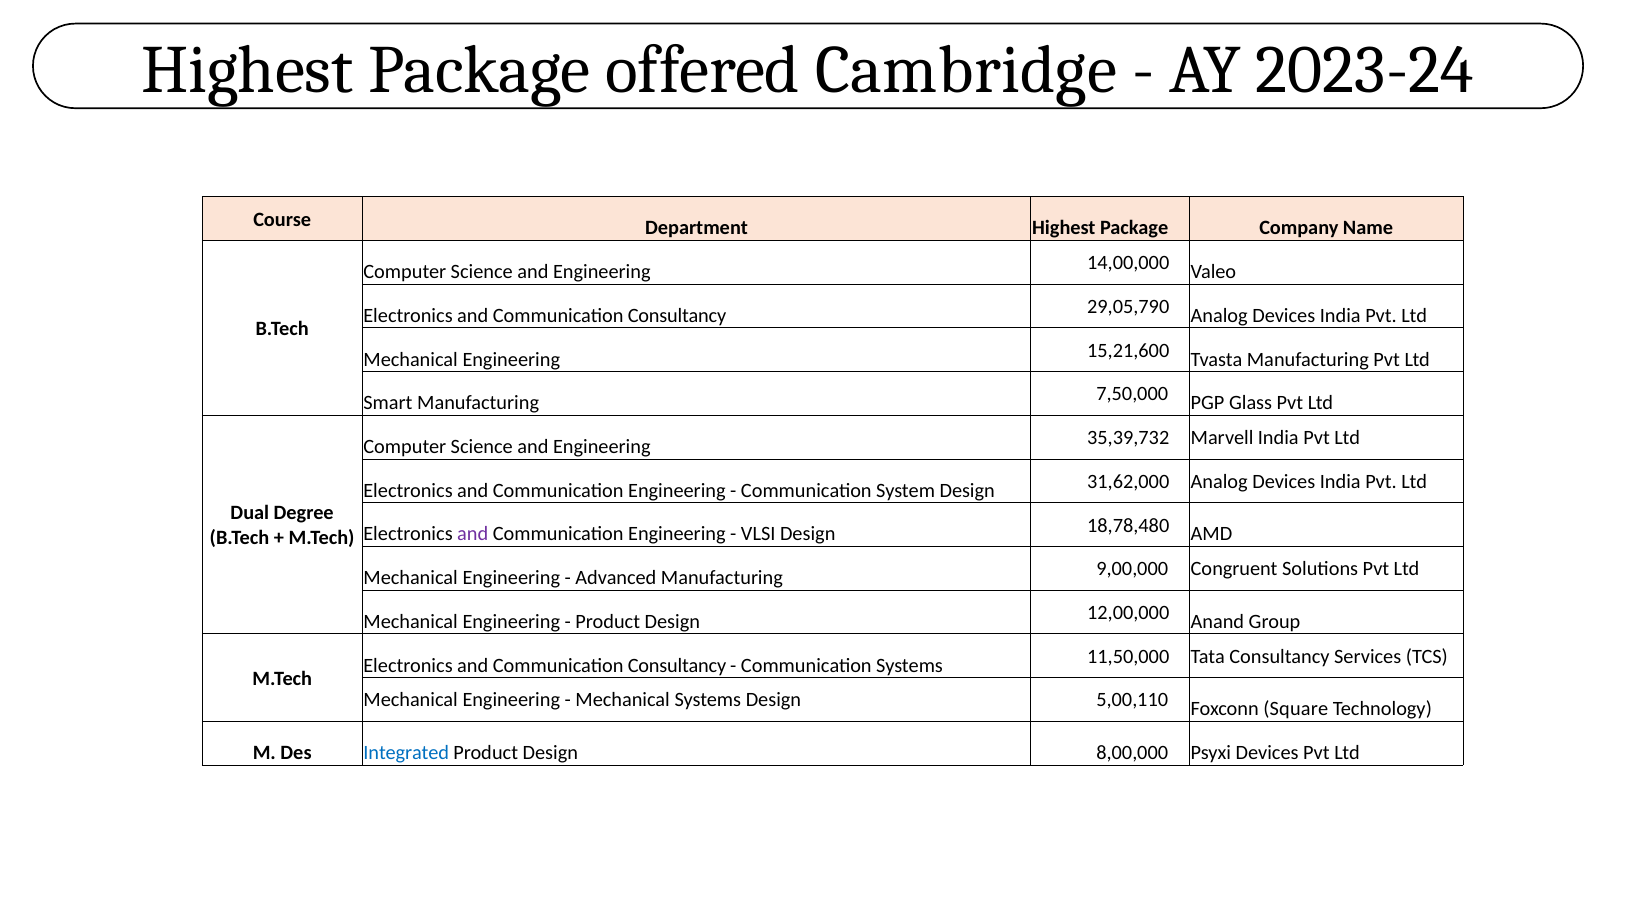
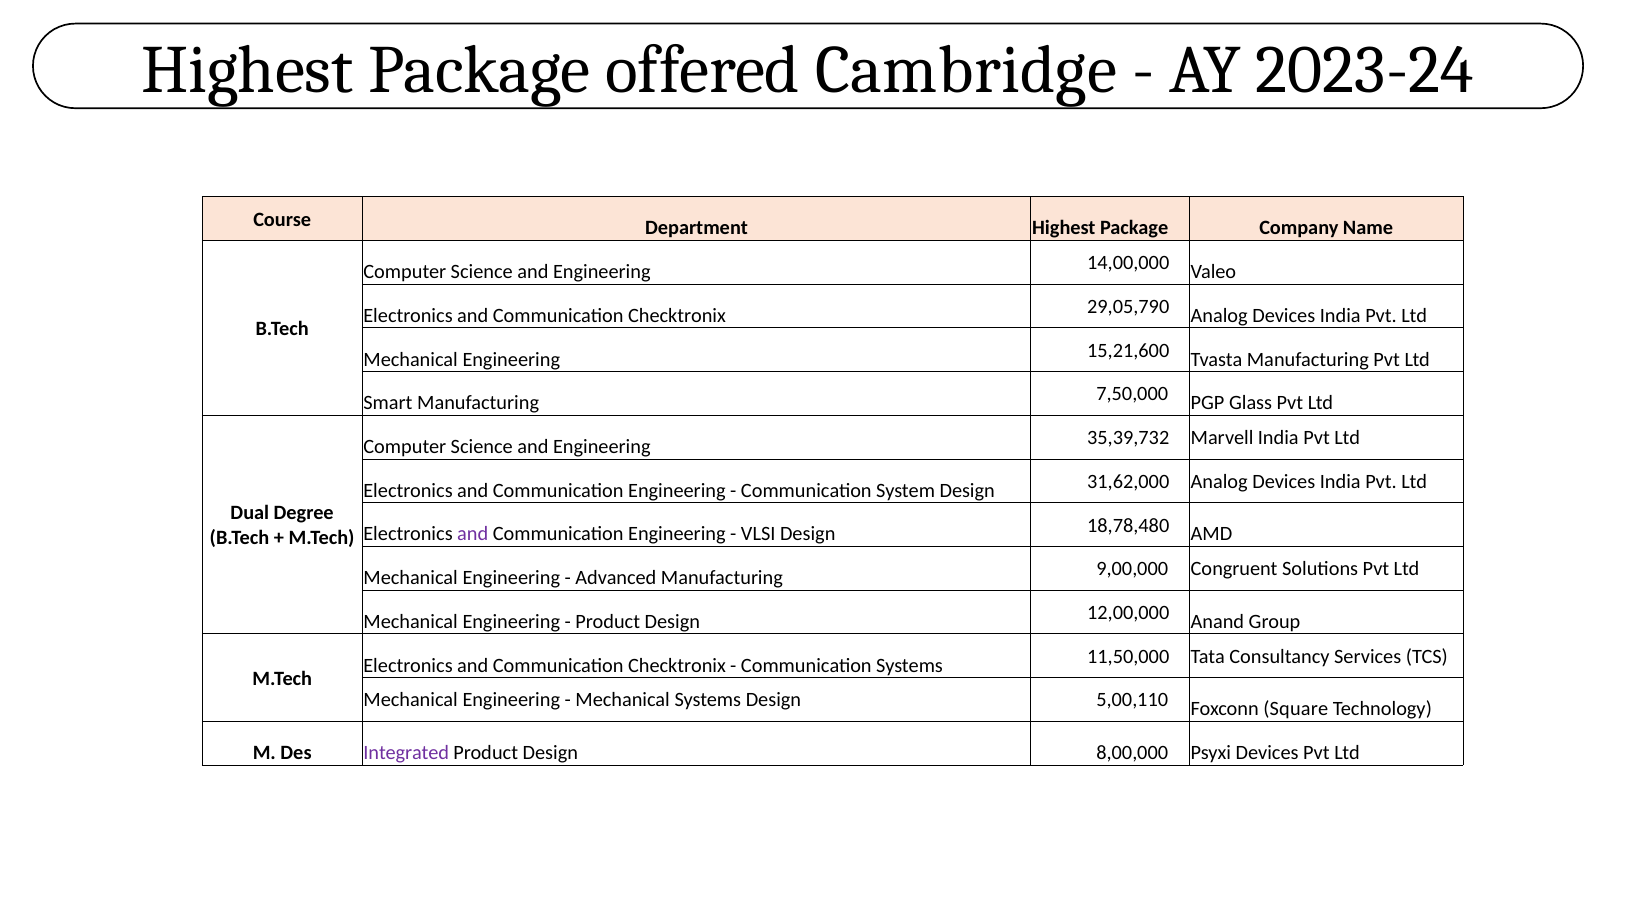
Consultancy: Consultancy -> Checktronix (677, 316)
Consultancy: Consultancy -> Checktronix (677, 665)
Integrated colour: blue -> purple (406, 753)
